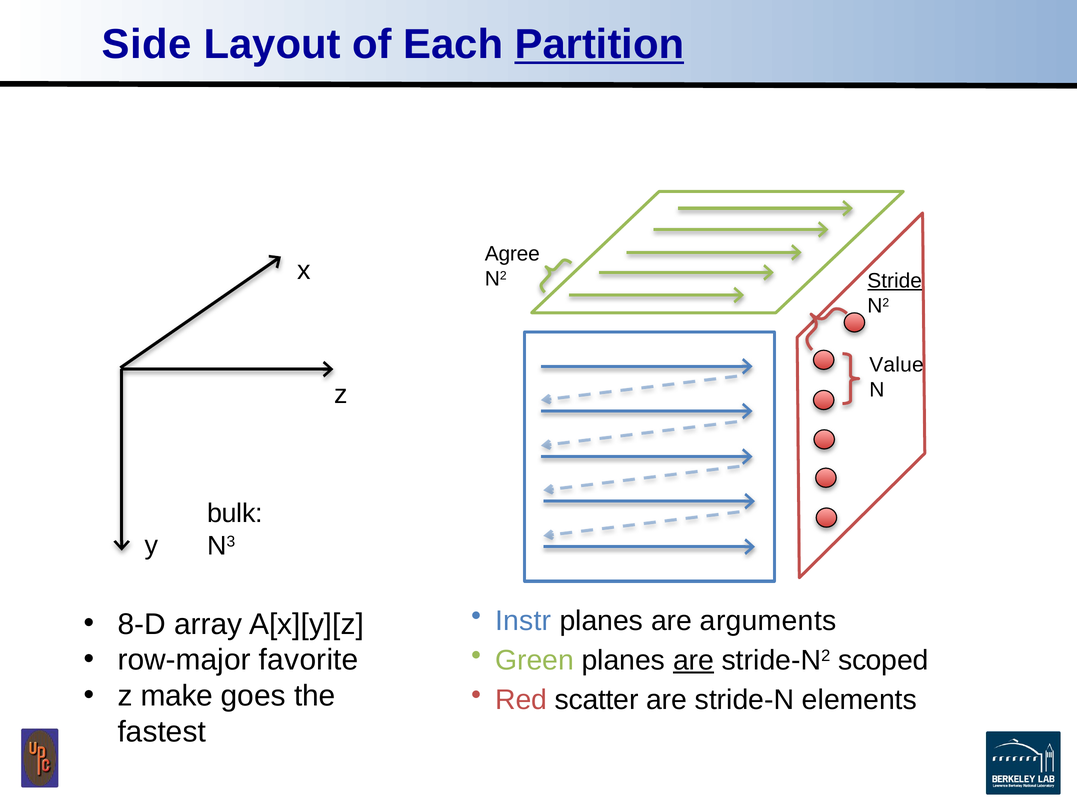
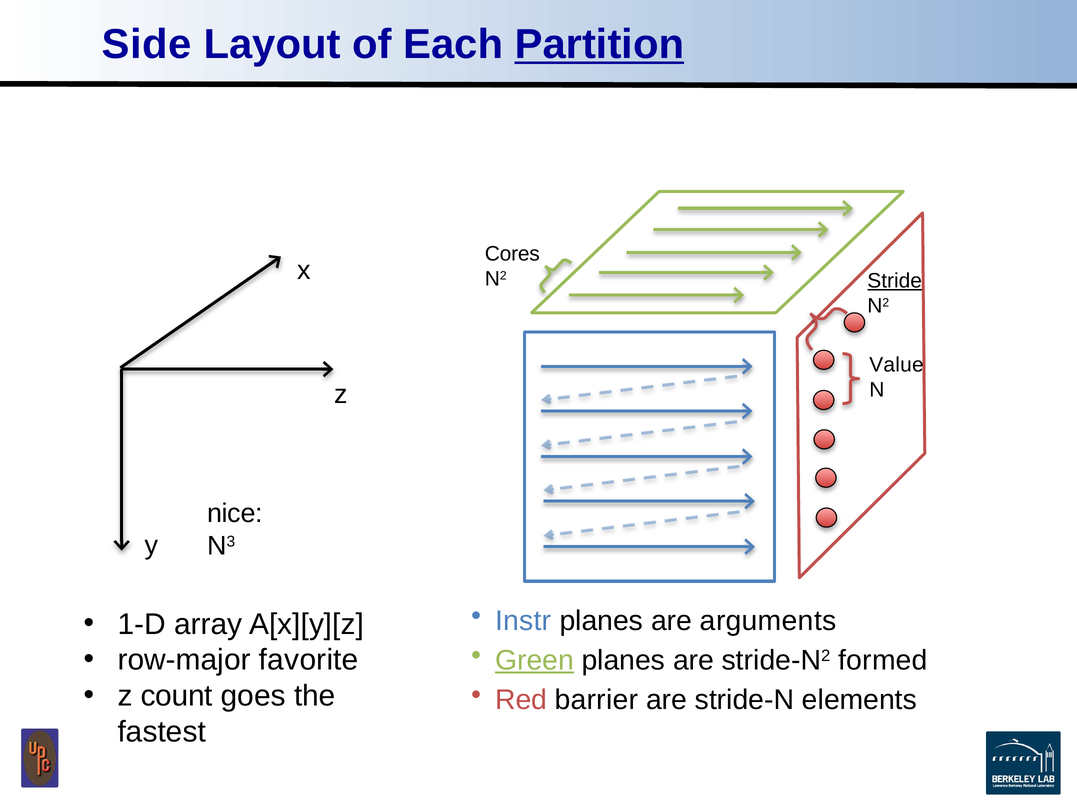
Agree: Agree -> Cores (512, 254)
bulk: bulk -> nice (235, 514)
8-D: 8-D -> 1-D (142, 625)
Green underline: none -> present (534, 661)
are underline: present -> none (694, 661)
scoped: scoped -> formed (883, 661)
make: make -> count (177, 697)
scatter: scatter -> barrier (596, 700)
